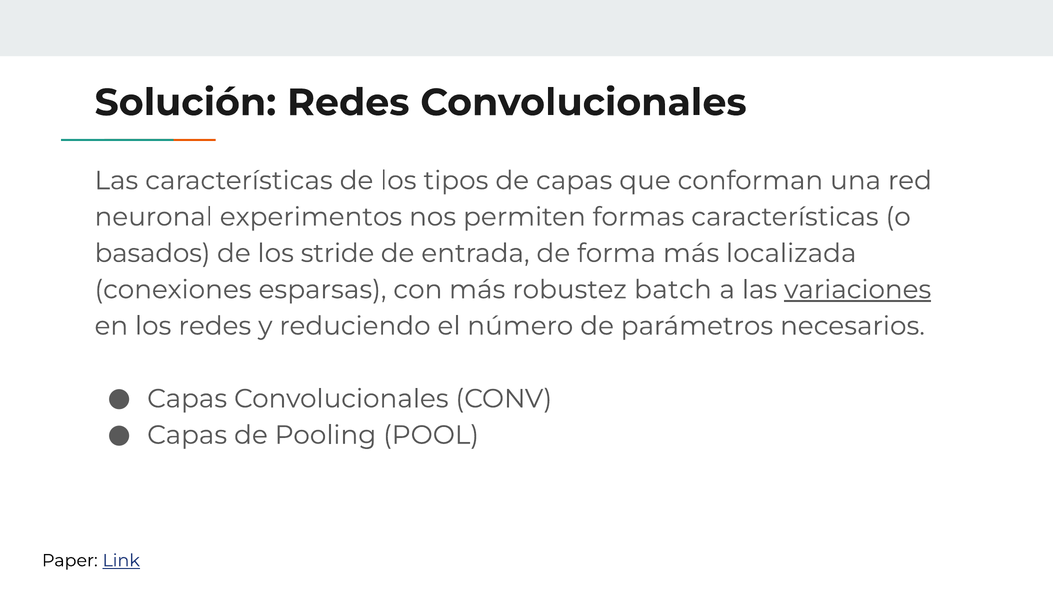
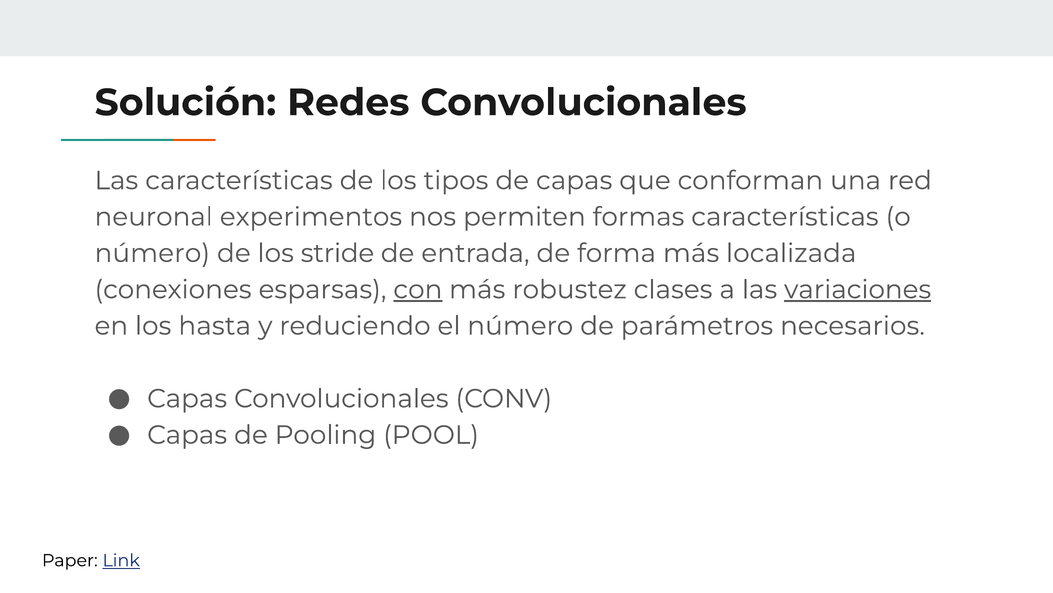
basados: basados -> número (152, 253)
con underline: none -> present (418, 289)
batch: batch -> clases (673, 289)
los redes: redes -> hasta (215, 326)
